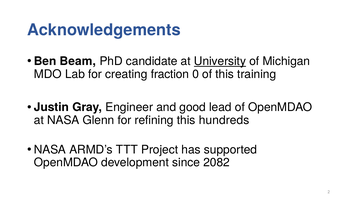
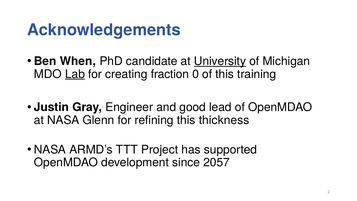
Beam: Beam -> When (78, 61)
Lab underline: none -> present (75, 74)
hundreds: hundreds -> thickness (224, 120)
2082: 2082 -> 2057 (217, 162)
